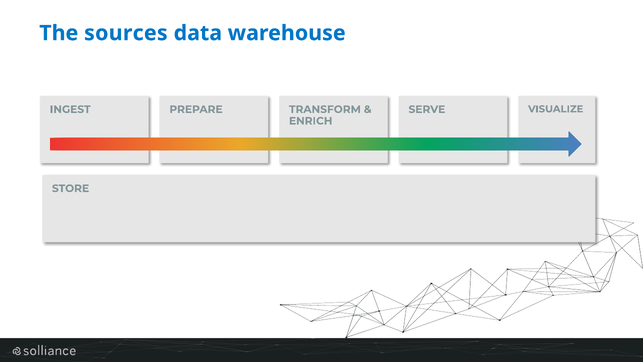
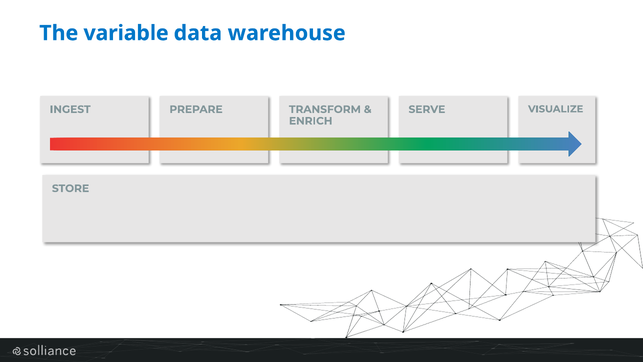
sources: sources -> variable (126, 33)
